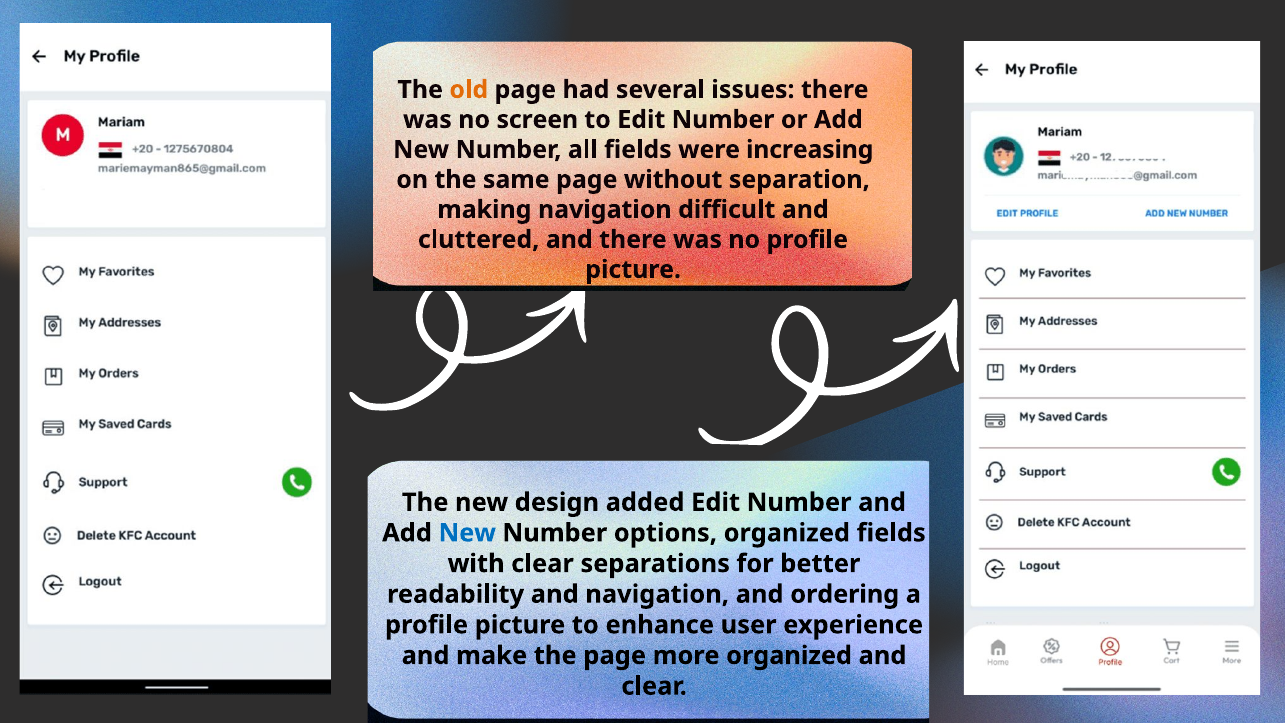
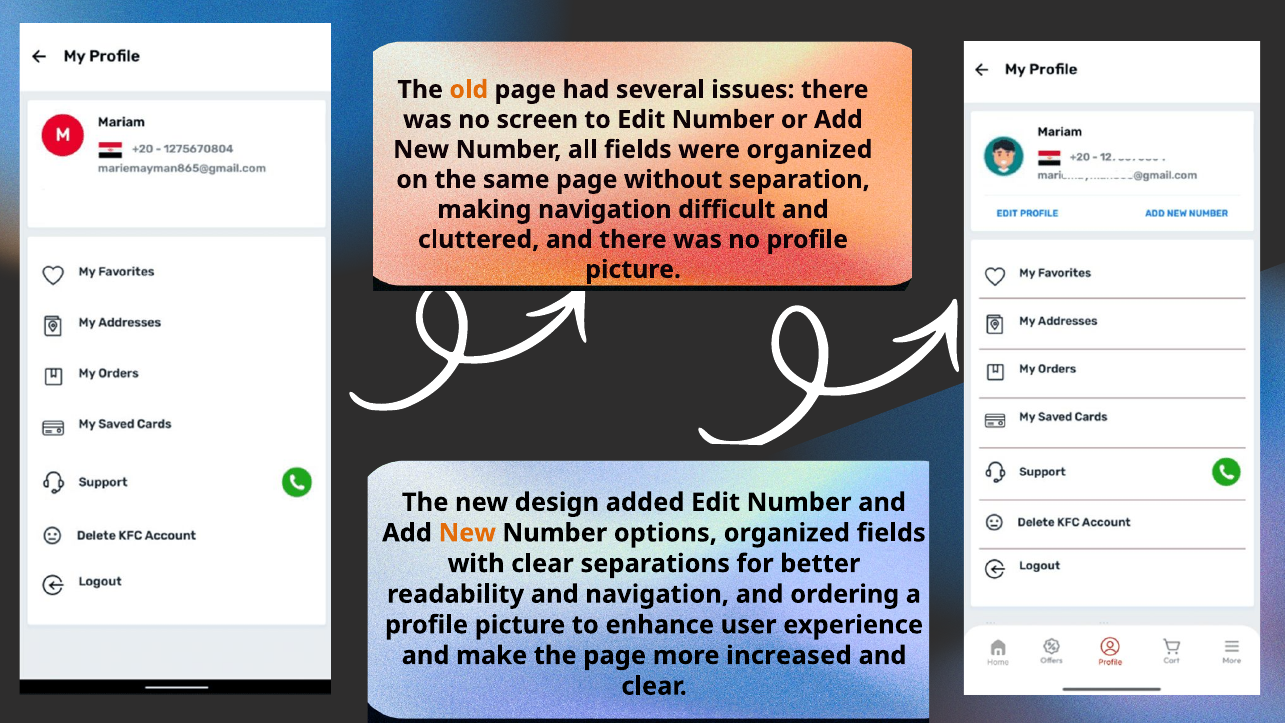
were increasing: increasing -> organized (809, 150)
New colour: blue -> orange (467, 533)
more organized: organized -> increased (789, 655)
